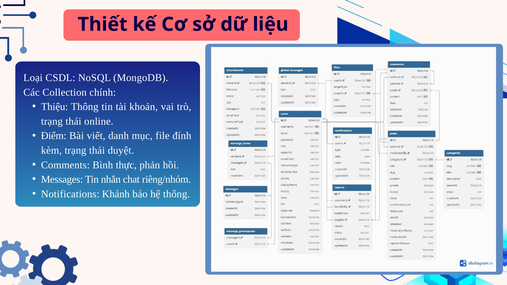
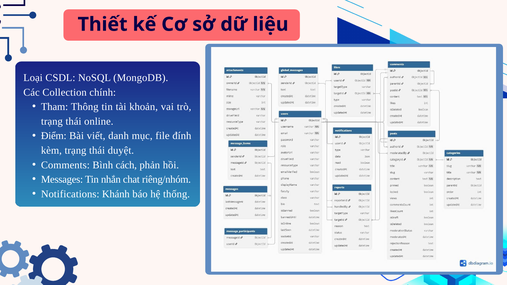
Thiệu: Thiệu -> Tham (55, 107)
thực: thực -> cách (126, 165)
